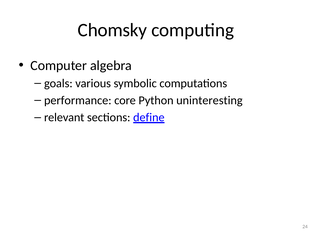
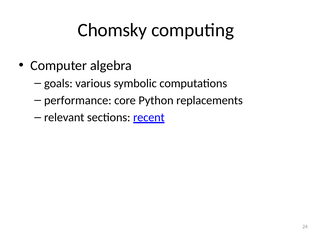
uninteresting: uninteresting -> replacements (210, 100)
define: define -> recent (149, 117)
